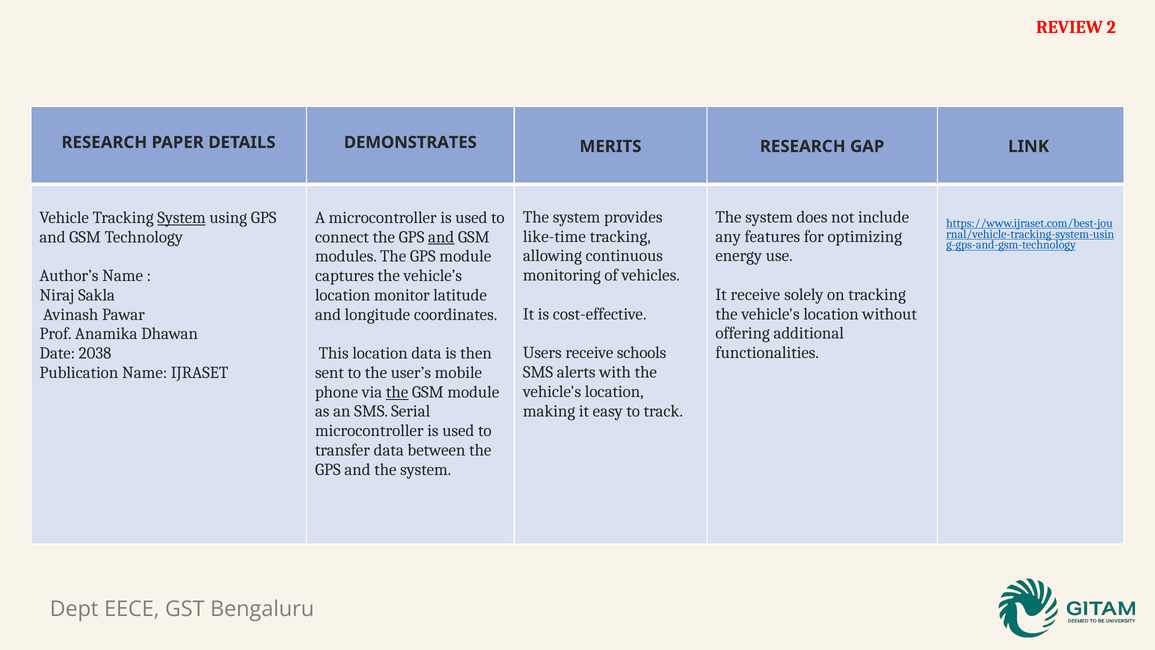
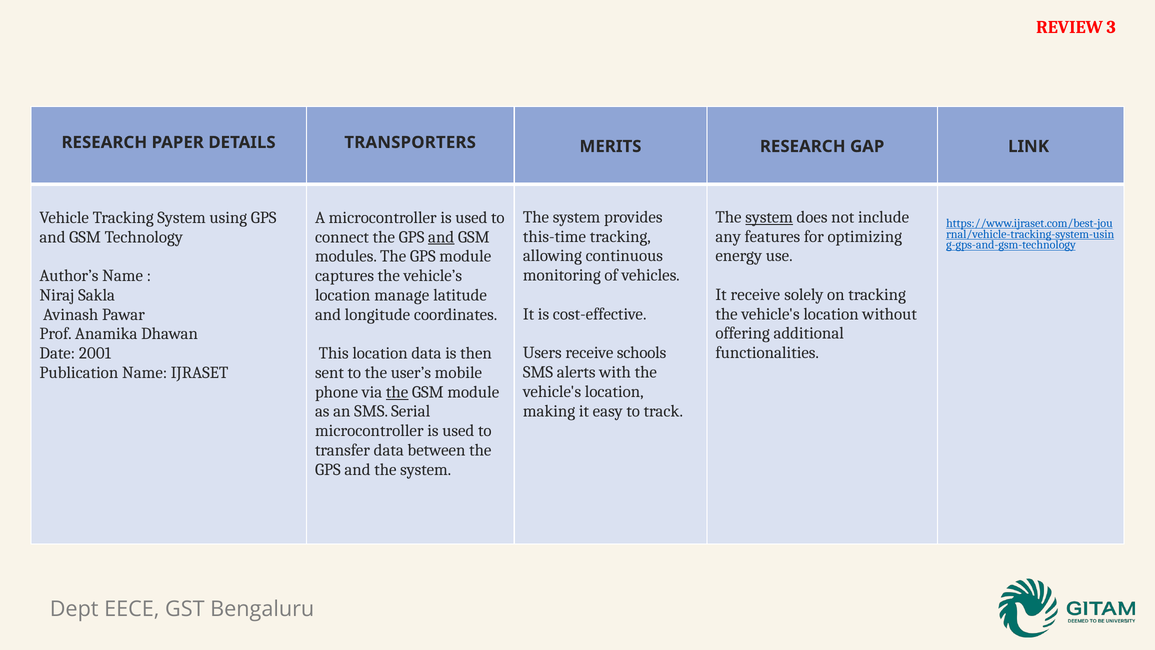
2: 2 -> 3 (1111, 27)
DEMONSTRATES: DEMONSTRATES -> TRANSPORTERS (410, 142)
system underline: none -> present (769, 217)
System underline: present -> none (182, 217)
like-time: like-time -> this-time (554, 236)
monitor: monitor -> manage (402, 295)
2038: 2038 -> 2001 (95, 353)
